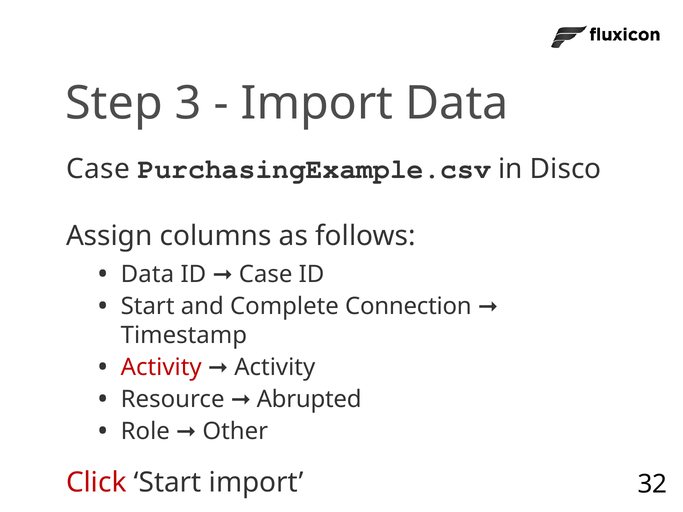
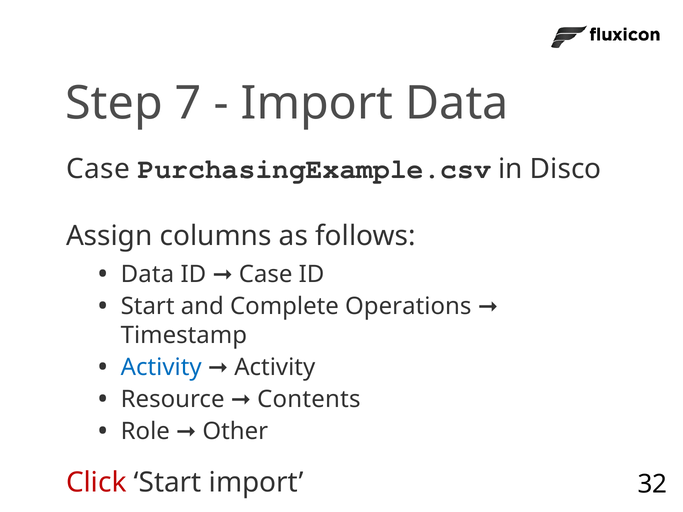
3: 3 -> 7 (188, 103)
Connection: Connection -> Operations (408, 307)
Activity colour: red -> blue (161, 367)
Abrupted: Abrupted -> Contents (309, 400)
